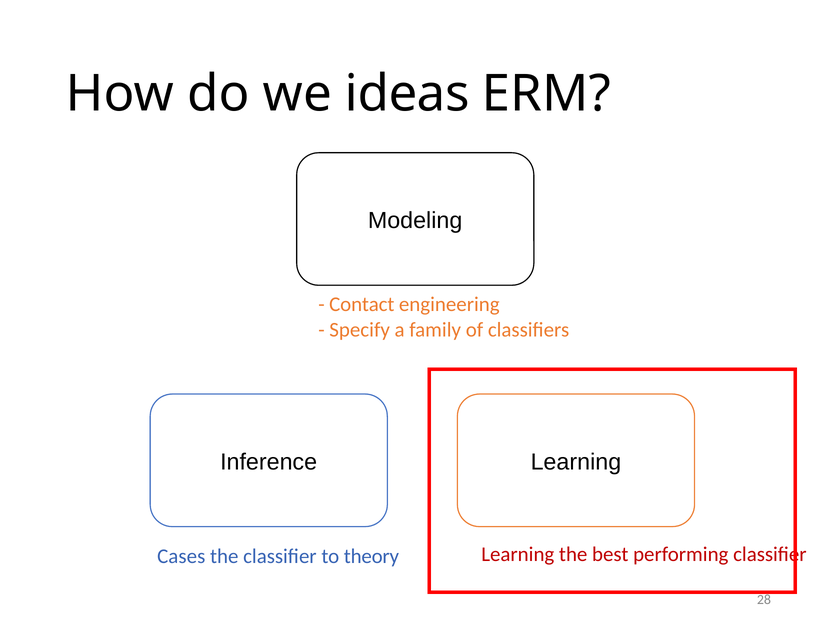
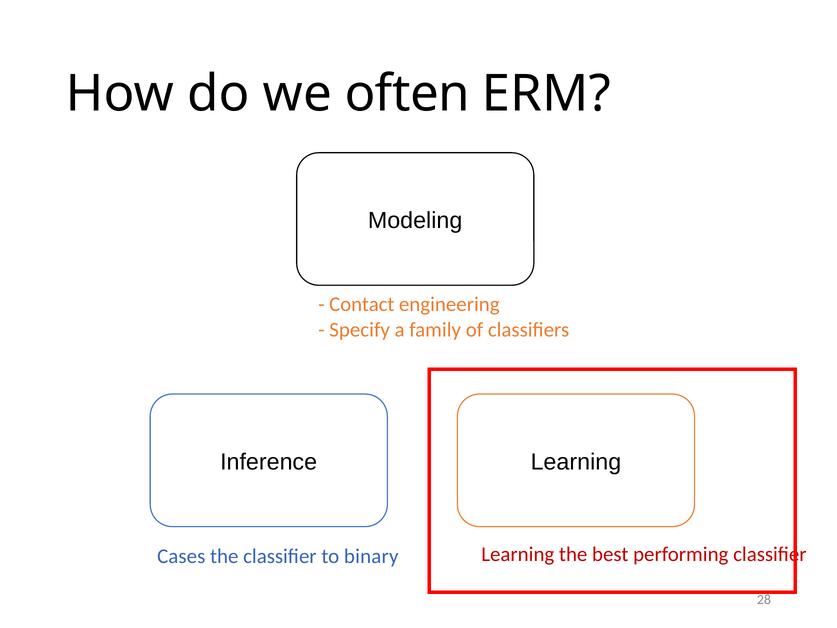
ideas: ideas -> often (407, 94)
theory: theory -> binary (371, 556)
